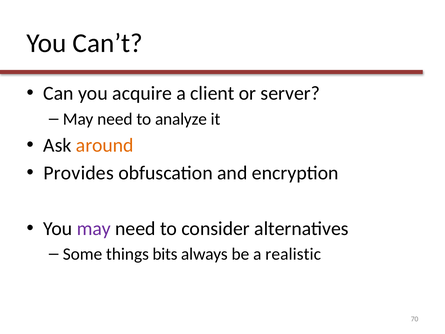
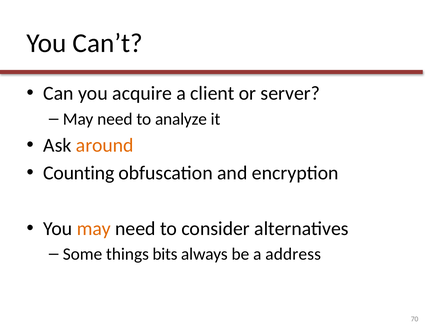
Provides: Provides -> Counting (79, 173)
may colour: purple -> orange (94, 228)
realistic: realistic -> address (293, 254)
